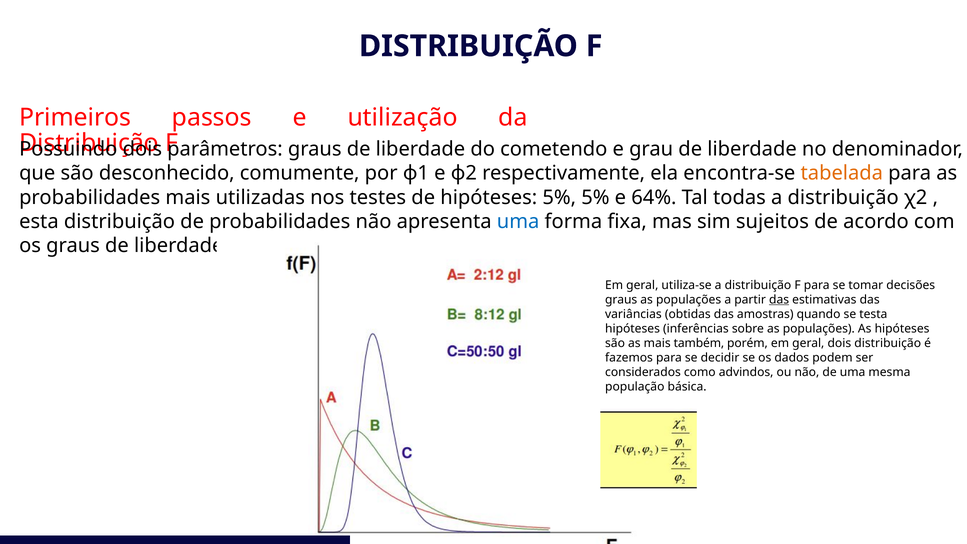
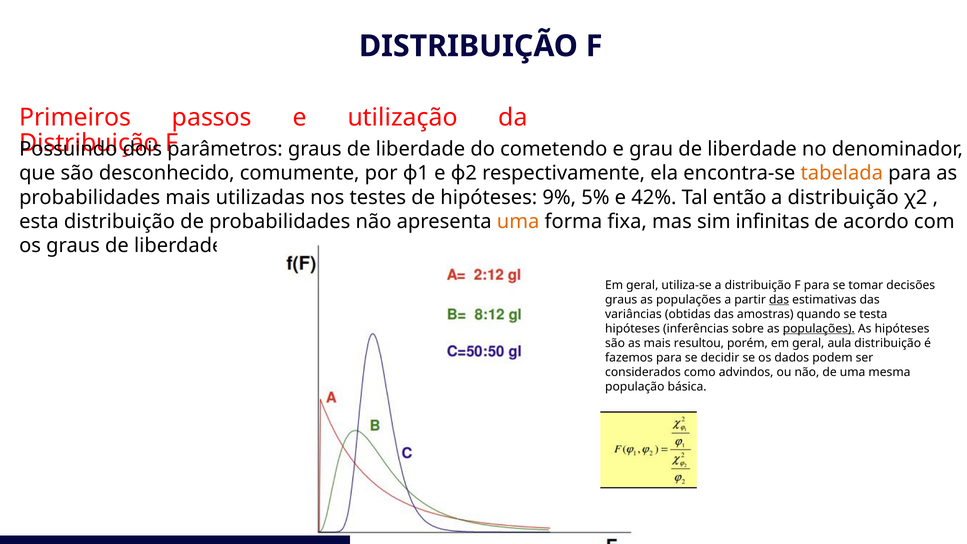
hipóteses 5%: 5% -> 9% (559, 197)
64%: 64% -> 42% (654, 197)
todas: todas -> então (740, 197)
uma colour: blue -> orange (518, 222)
sujeitos: sujeitos -> infinitas (773, 222)
populações underline: none -> present (819, 329)
também: também -> resultou (699, 343)
geral dois: dois -> aula (839, 343)
